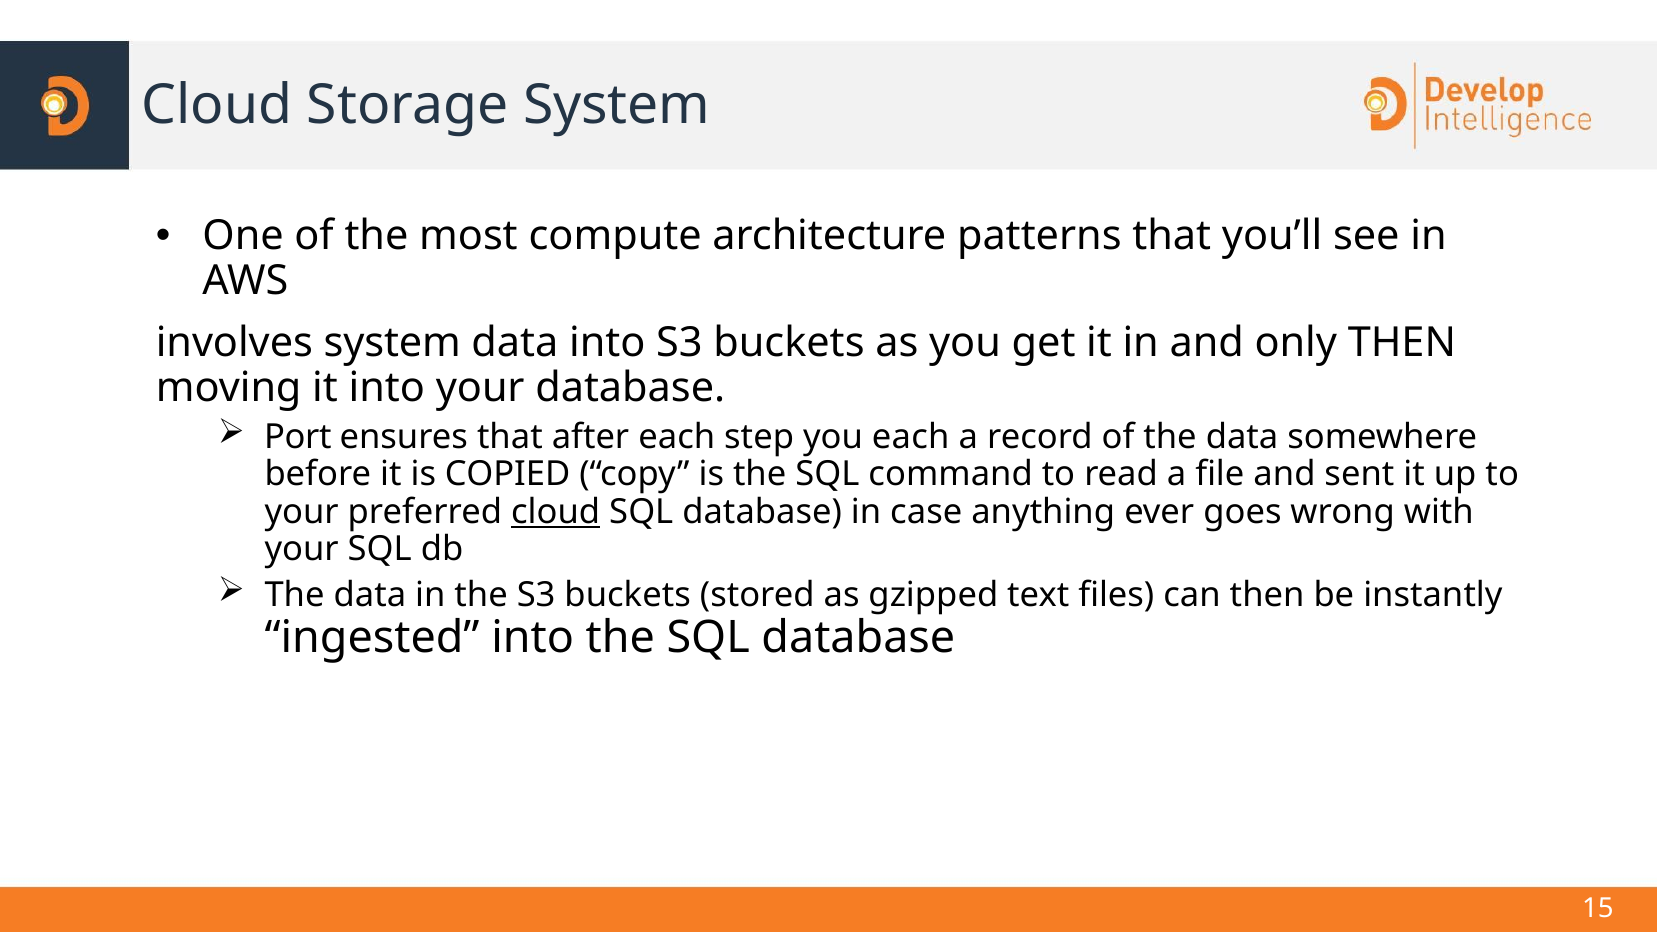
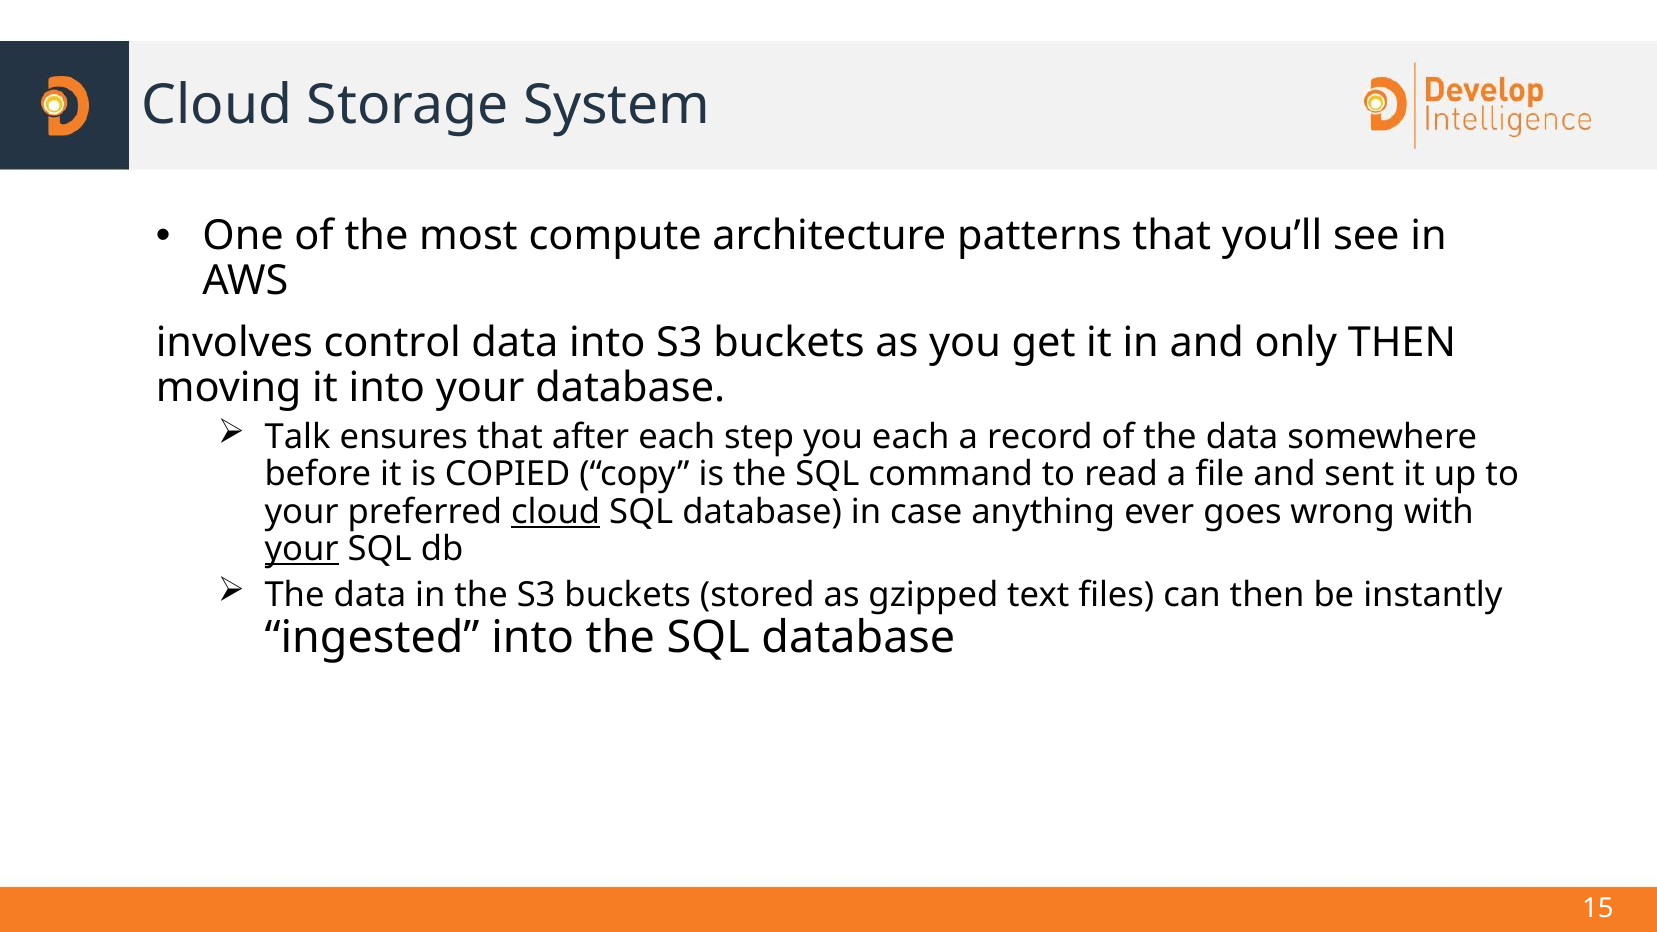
involves system: system -> control (392, 343)
Port: Port -> Talk (298, 437)
your underline: none -> present (302, 549)
